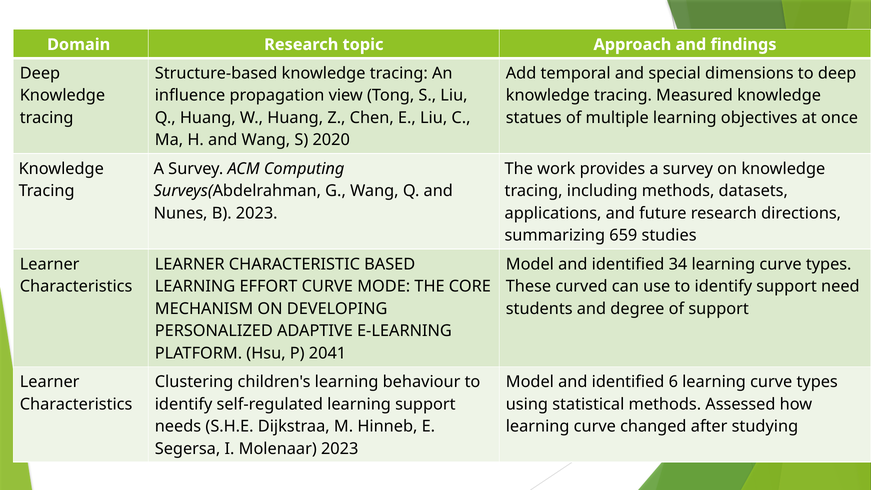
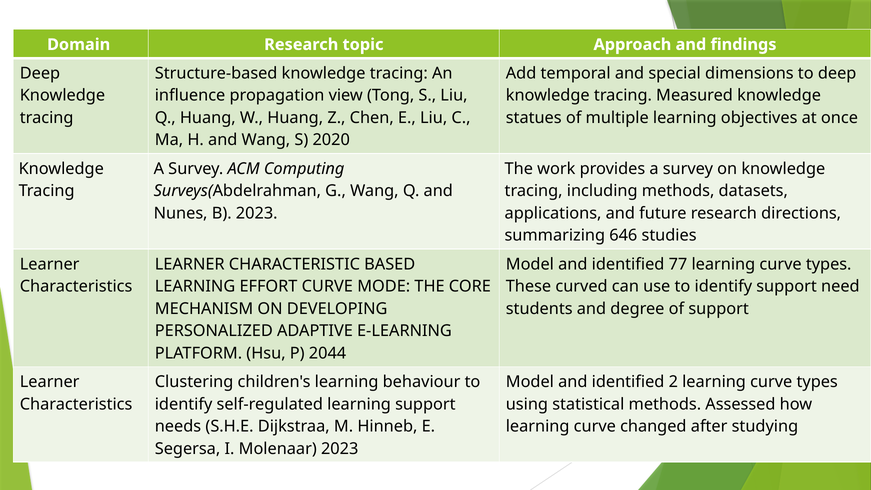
659: 659 -> 646 (623, 235)
34: 34 -> 77 (678, 264)
2041: 2041 -> 2044 (328, 353)
6: 6 -> 2 (673, 382)
